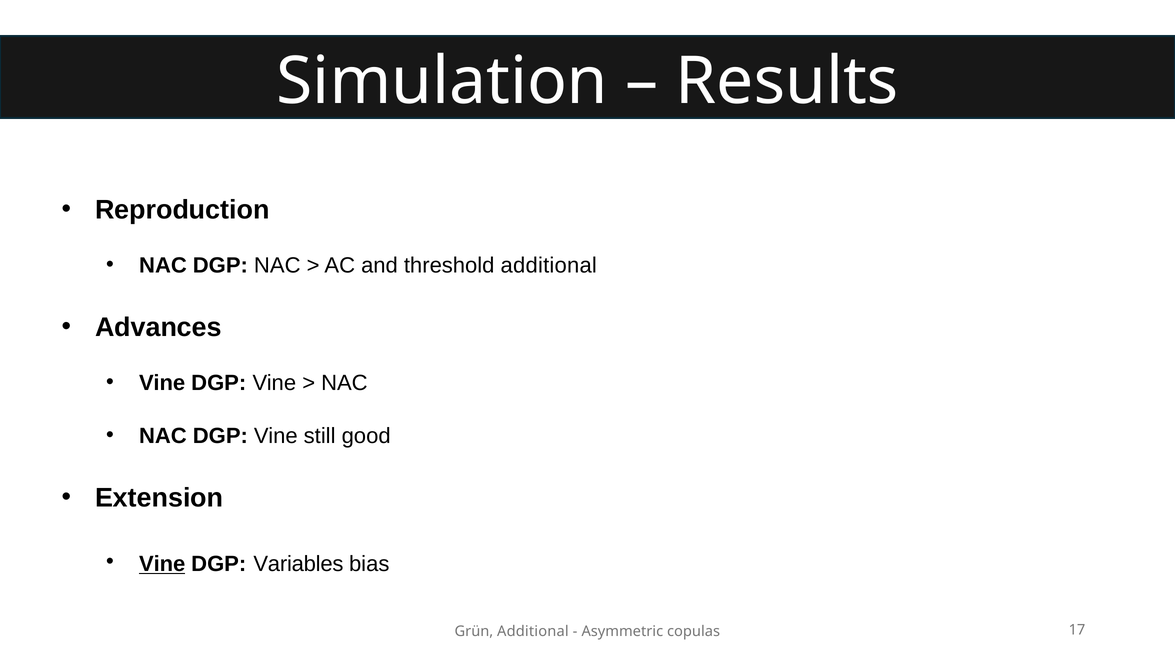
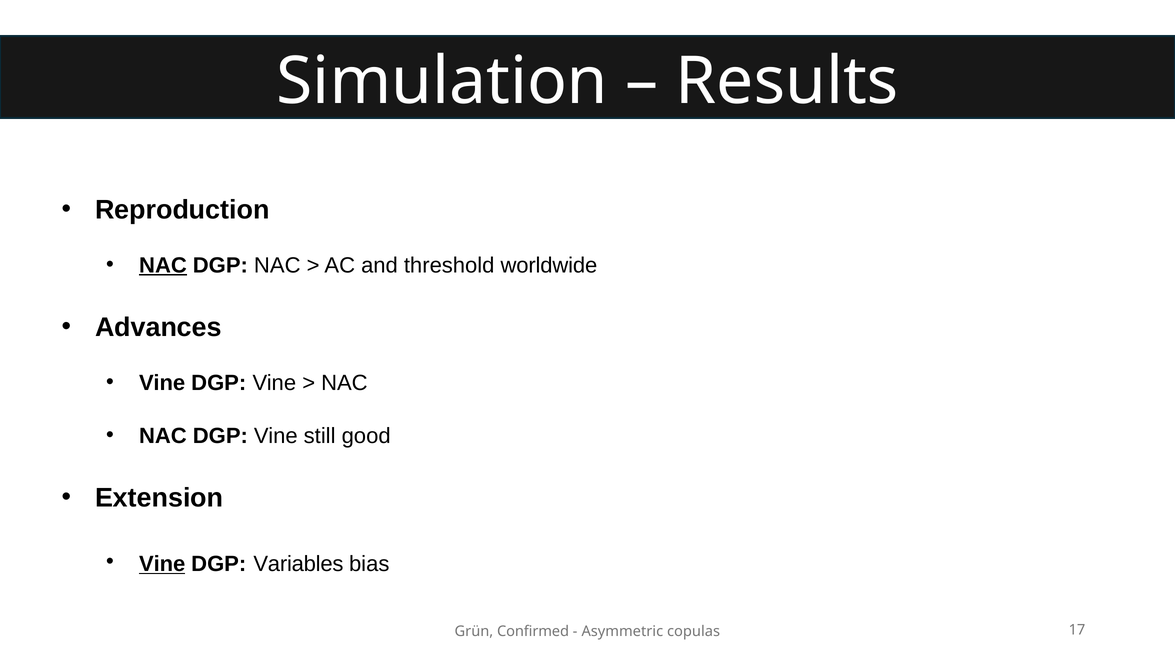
NAC underline: none -> present (163, 265)
threshold additional: additional -> worldwide (549, 265)
Grün Additional: Additional -> Confirmed (533, 631)
